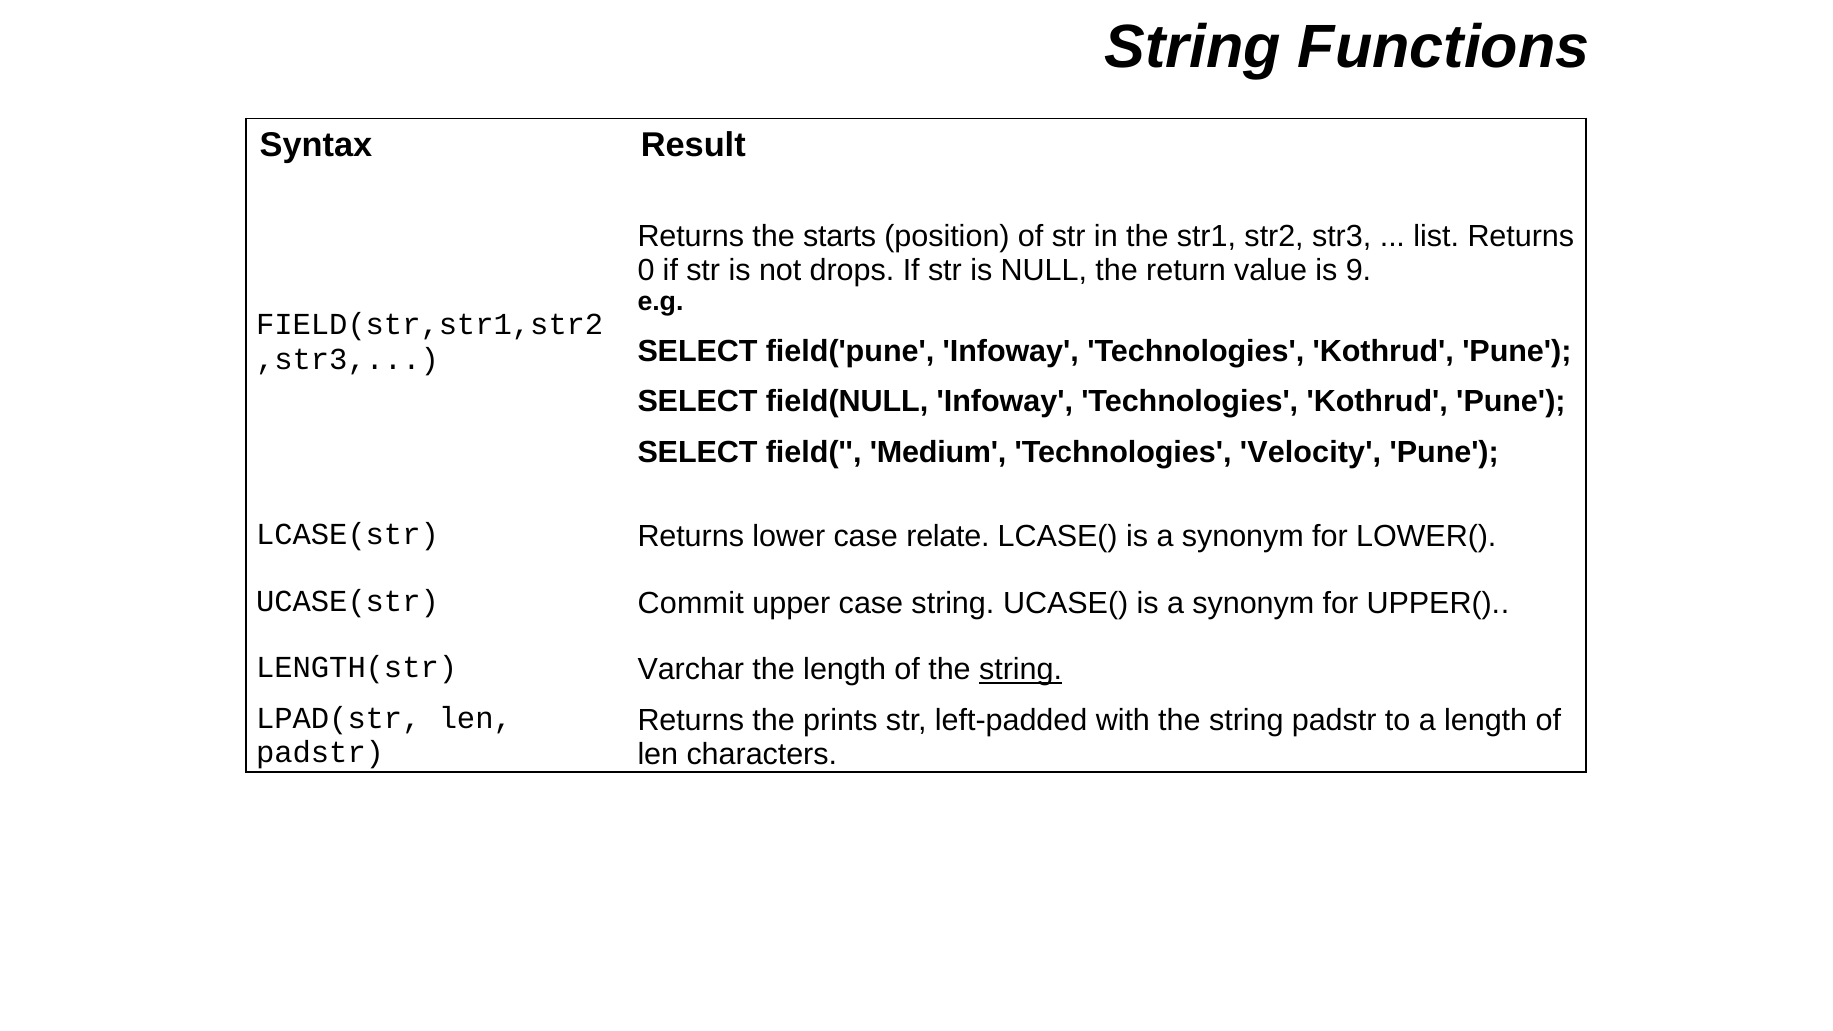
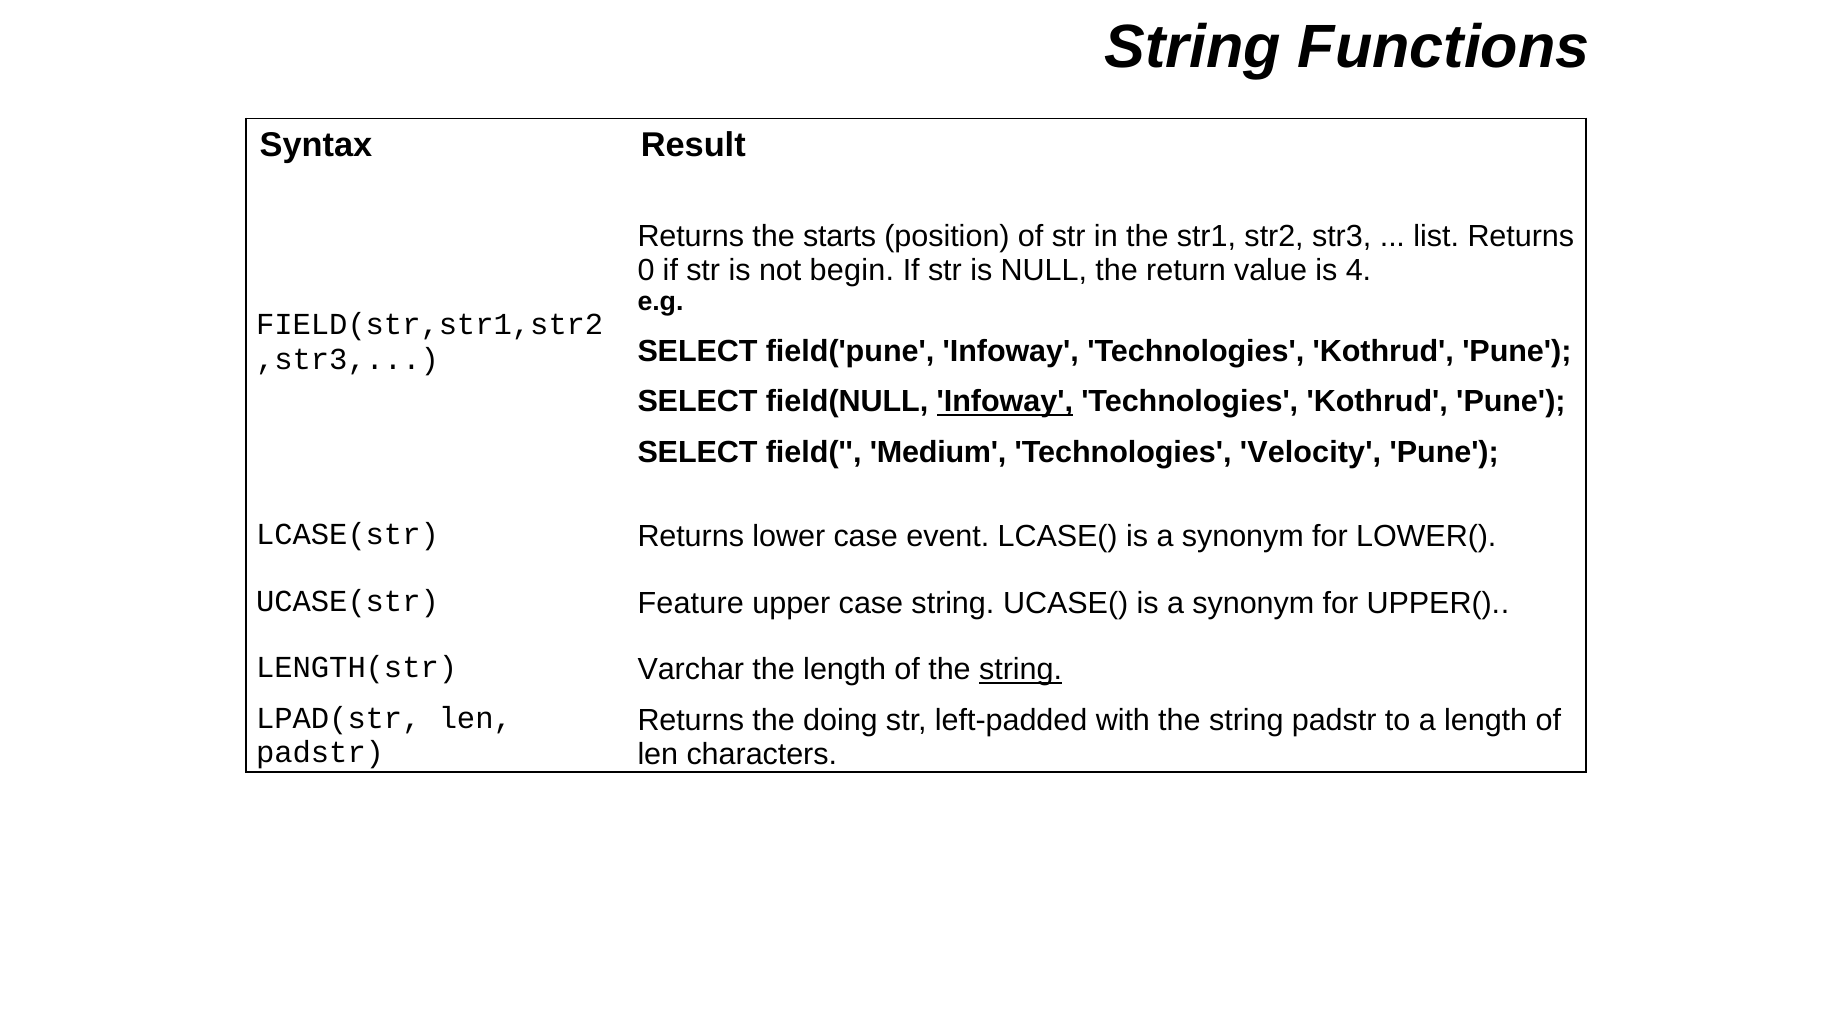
drops: drops -> begin (852, 270)
9: 9 -> 4 (1358, 270)
Infoway underline: none -> present (1005, 402)
relate: relate -> event (948, 537)
Commit: Commit -> Feature (691, 604)
prints: prints -> doing (840, 721)
